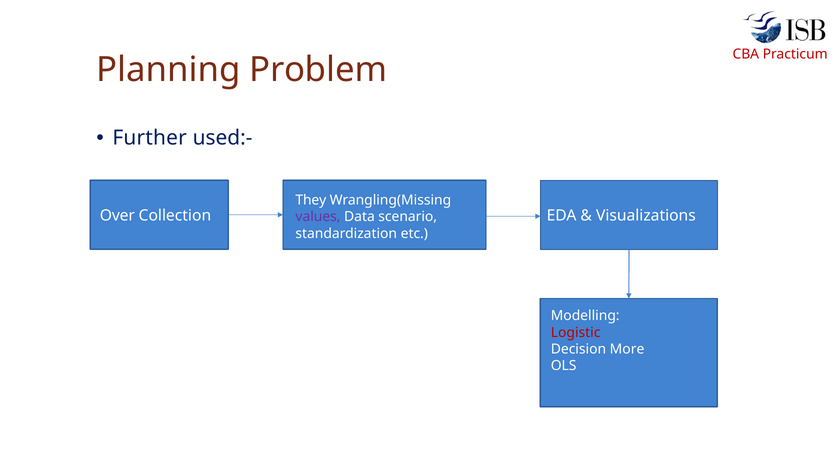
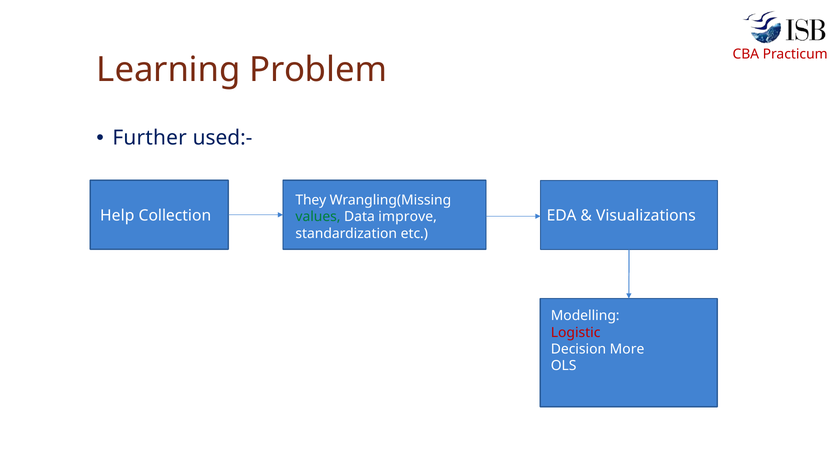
Planning: Planning -> Learning (168, 70)
Over: Over -> Help (117, 216)
values colour: purple -> green (318, 217)
scenario: scenario -> improve (408, 217)
